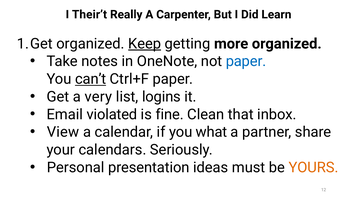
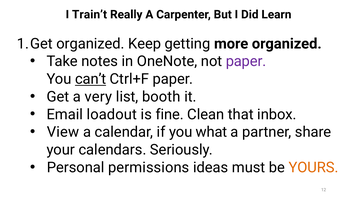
Their’t: Their’t -> Train’t (90, 14)
Keep underline: present -> none (145, 44)
paper colour: blue -> purple (246, 61)
logins: logins -> booth (161, 97)
violated: violated -> loadout (112, 114)
presentation: presentation -> permissions (149, 167)
